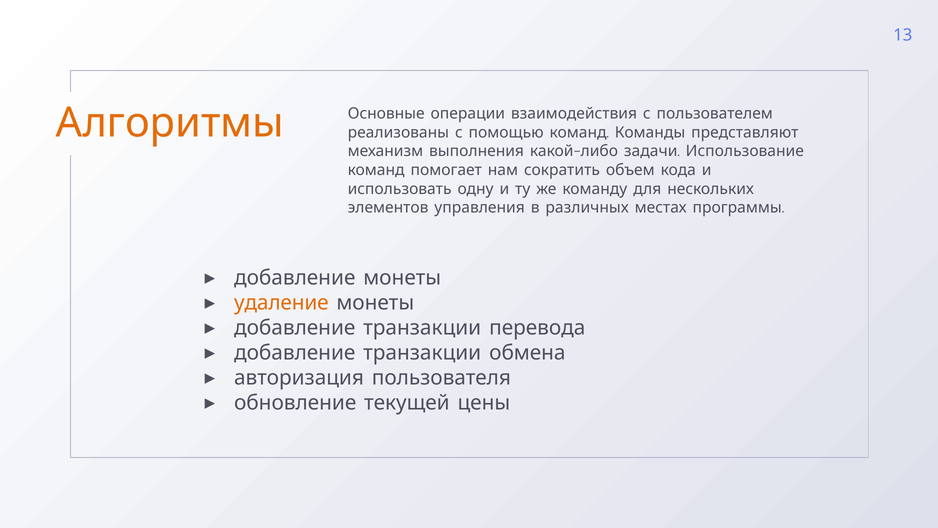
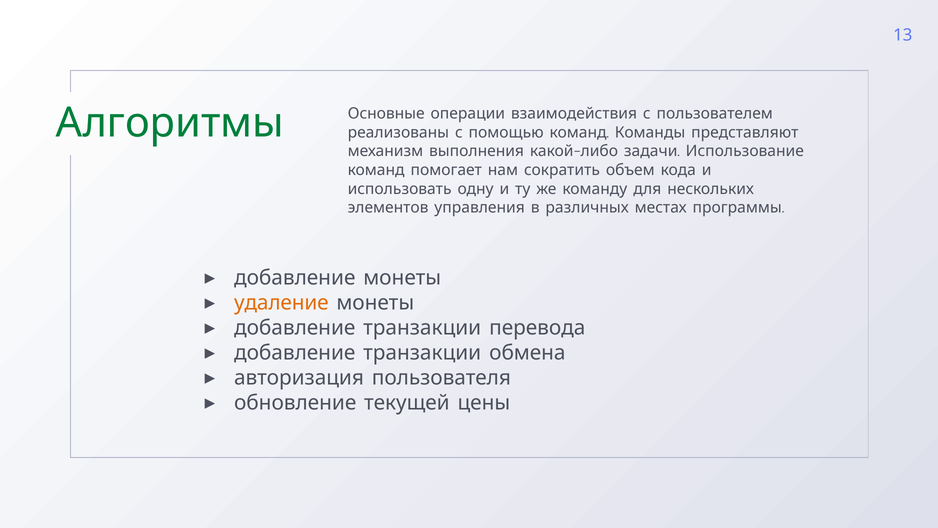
Алгоритмы colour: orange -> green (170, 123)
